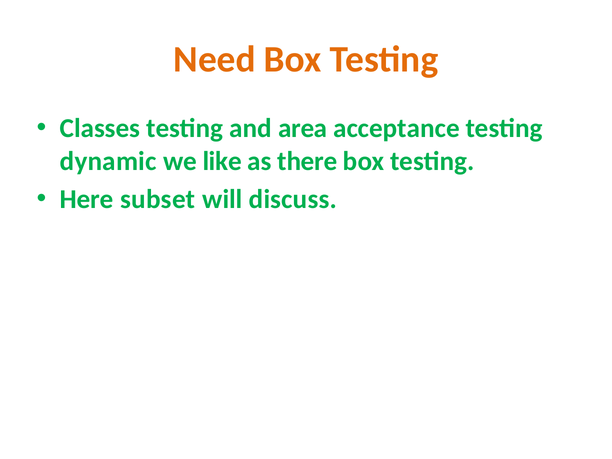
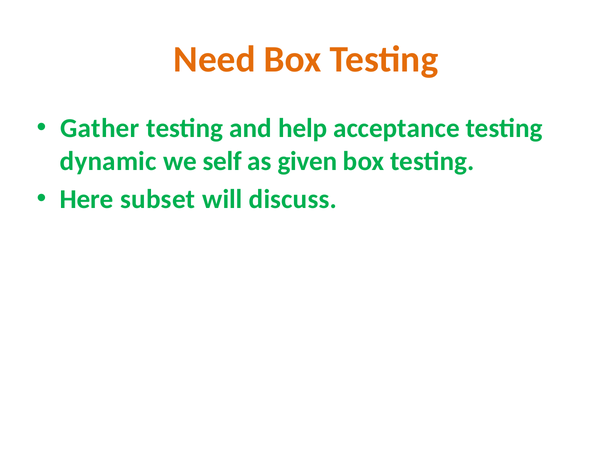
Classes: Classes -> Gather (100, 128)
area: area -> help (303, 128)
like: like -> self (222, 161)
there: there -> given (307, 161)
